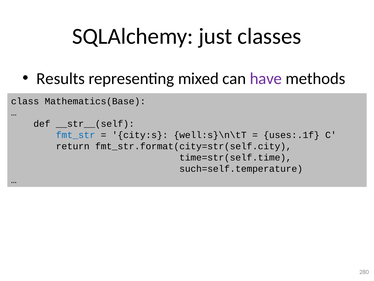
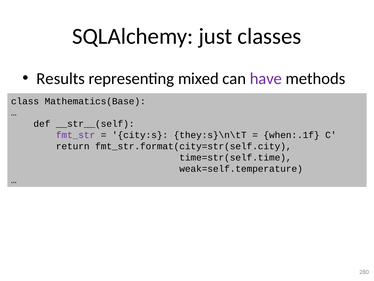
fmt_str colour: blue -> purple (76, 135)
well:s}\n\tT: well:s}\n\tT -> they:s}\n\tT (210, 135)
uses:.1f: uses:.1f -> when:.1f (292, 135)
such=self.temperature: such=self.temperature -> weak=self.temperature (241, 169)
